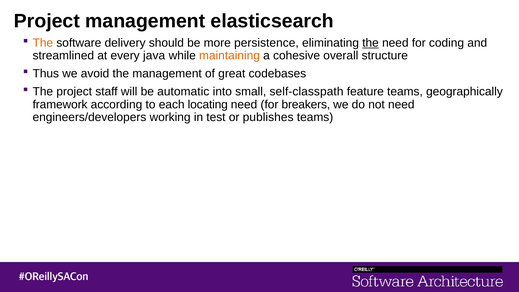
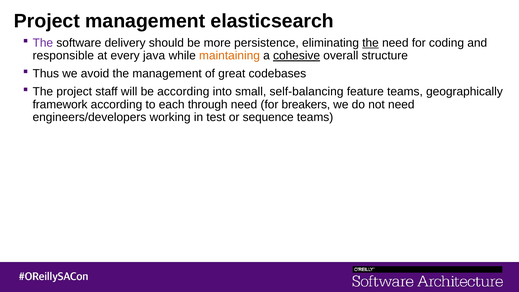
The colour: orange -> purple (43, 43)
streamlined: streamlined -> responsible (63, 56)
cohesive underline: none -> present (297, 56)
be automatic: automatic -> according (183, 92)
self-classpath: self-classpath -> self-balancing (307, 92)
locating: locating -> through (208, 104)
publishes: publishes -> sequence (268, 117)
